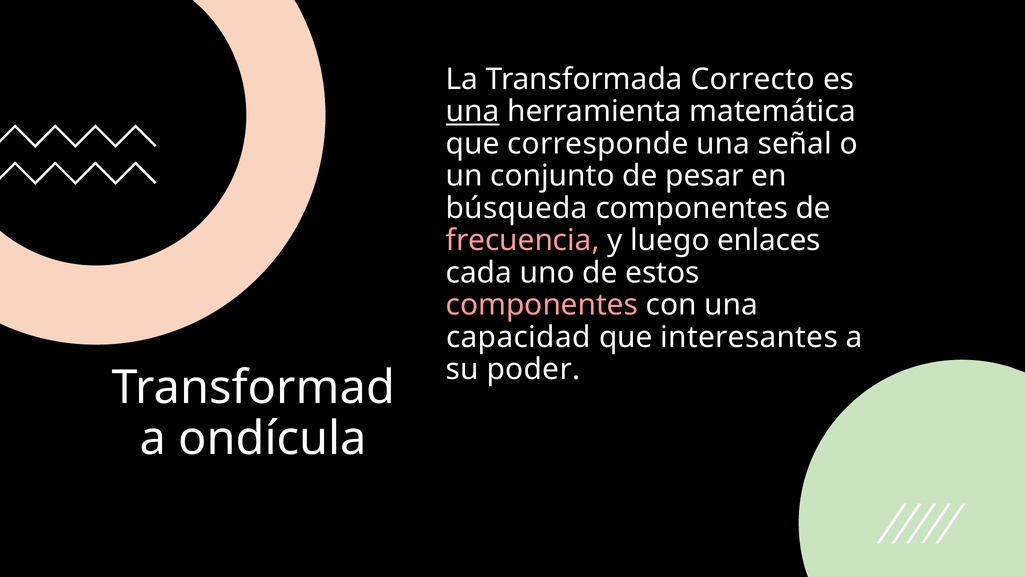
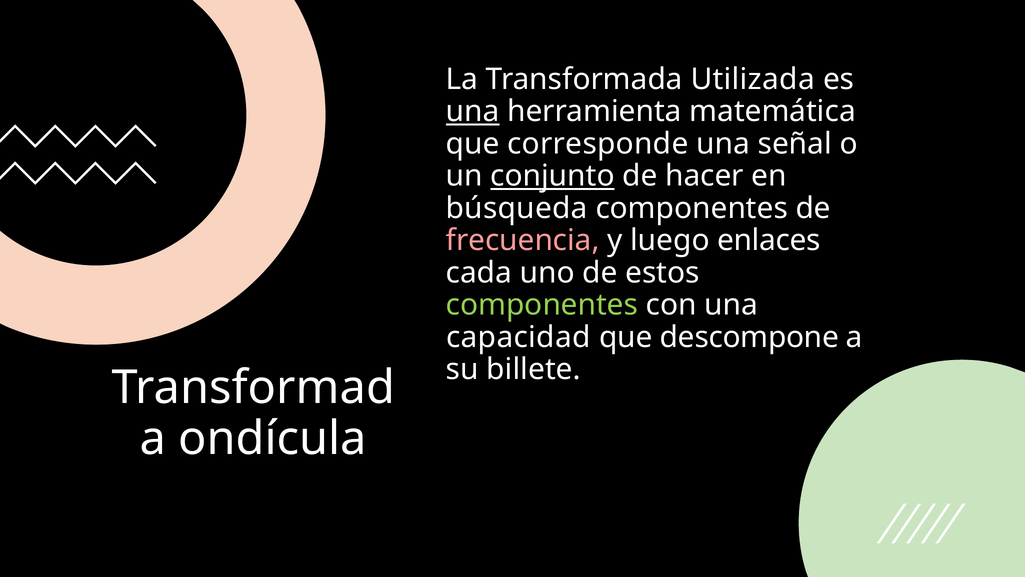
Correcto: Correcto -> Utilizada (753, 79)
conjunto underline: none -> present (553, 176)
pesar: pesar -> hacer (705, 176)
componentes colour: pink -> light green (542, 305)
interesantes: interesantes -> descompone (749, 337)
poder: poder -> billete (534, 369)
